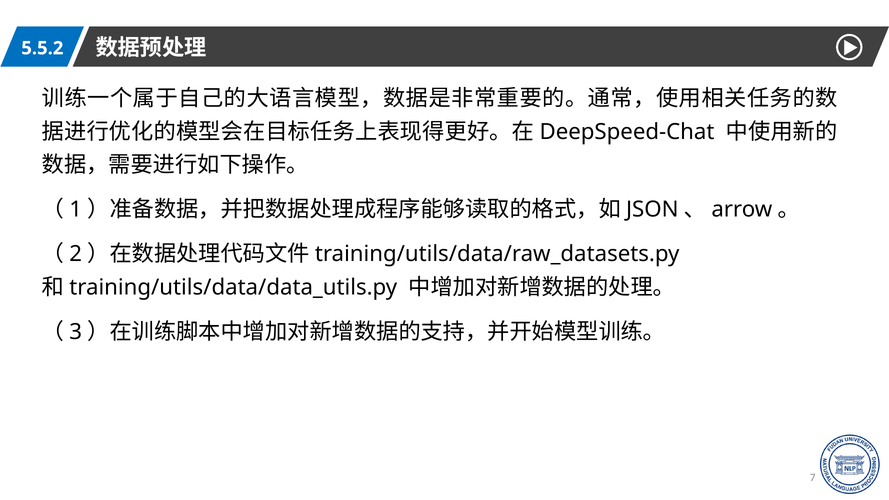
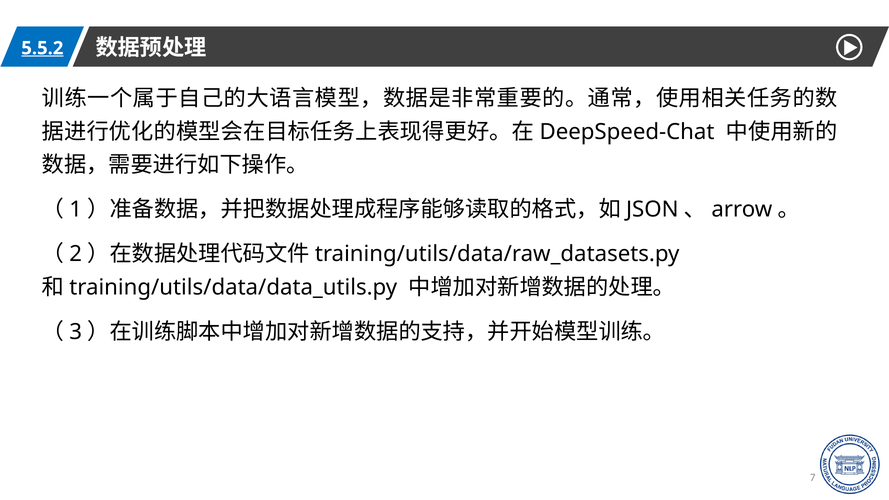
5.5.2 underline: none -> present (42, 48)
